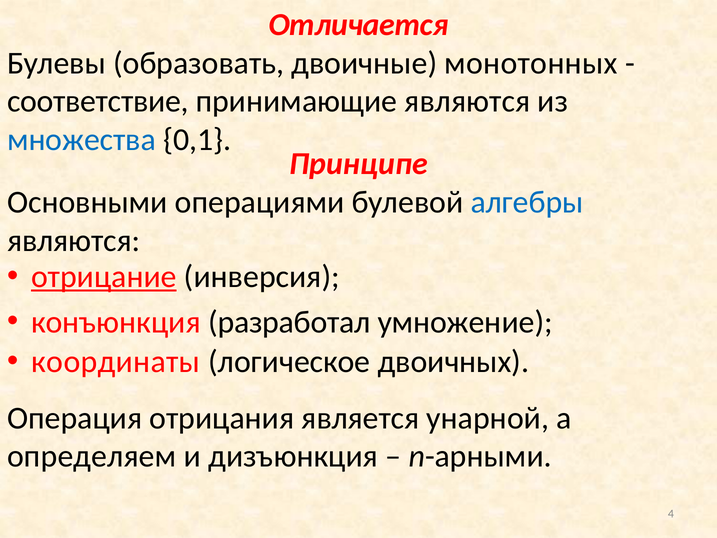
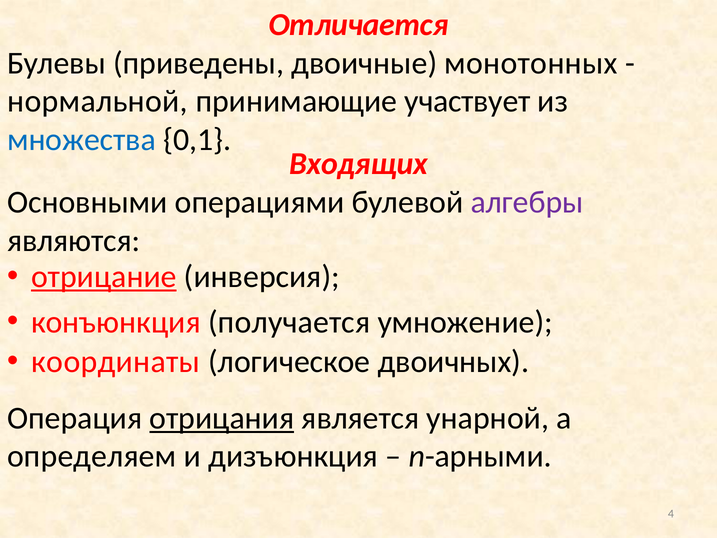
образовать: образовать -> приведены (199, 63)
соответствие: соответствие -> нормальной (98, 101)
принимающие являются: являются -> участвует (467, 101)
Принципе: Принципе -> Входящих (359, 164)
алгебры colour: blue -> purple (527, 202)
разработал: разработал -> получается (289, 322)
отрицания underline: none -> present (222, 418)
